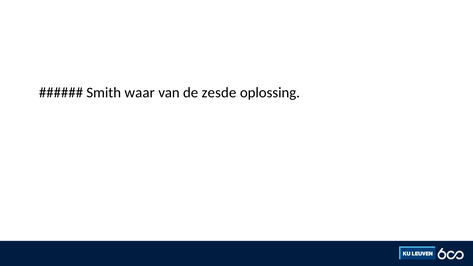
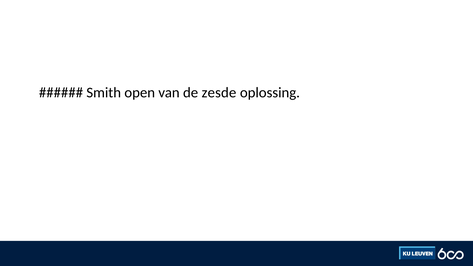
waar: waar -> open (140, 93)
